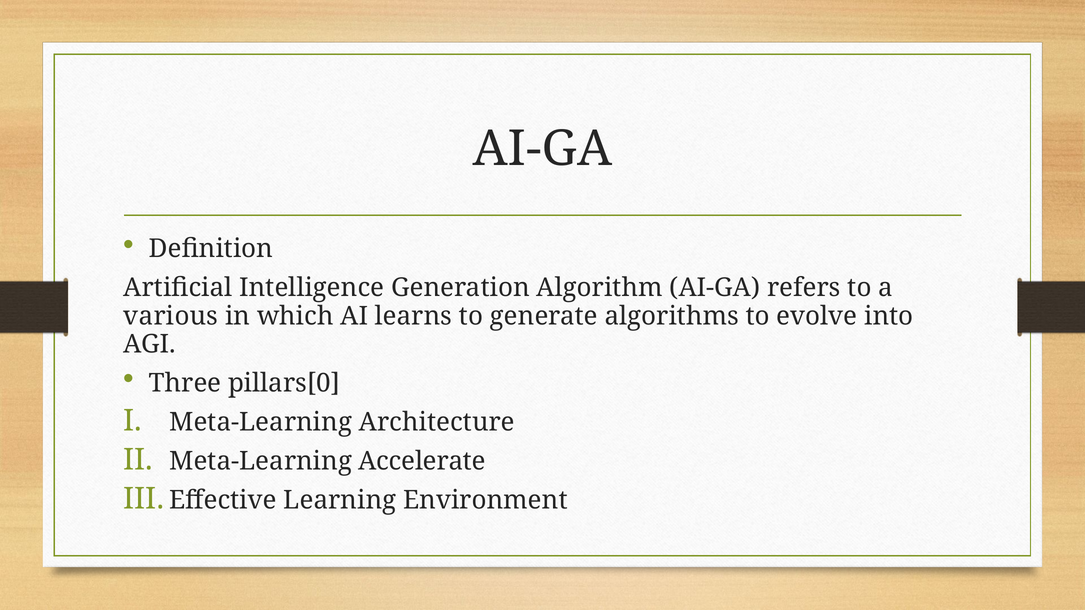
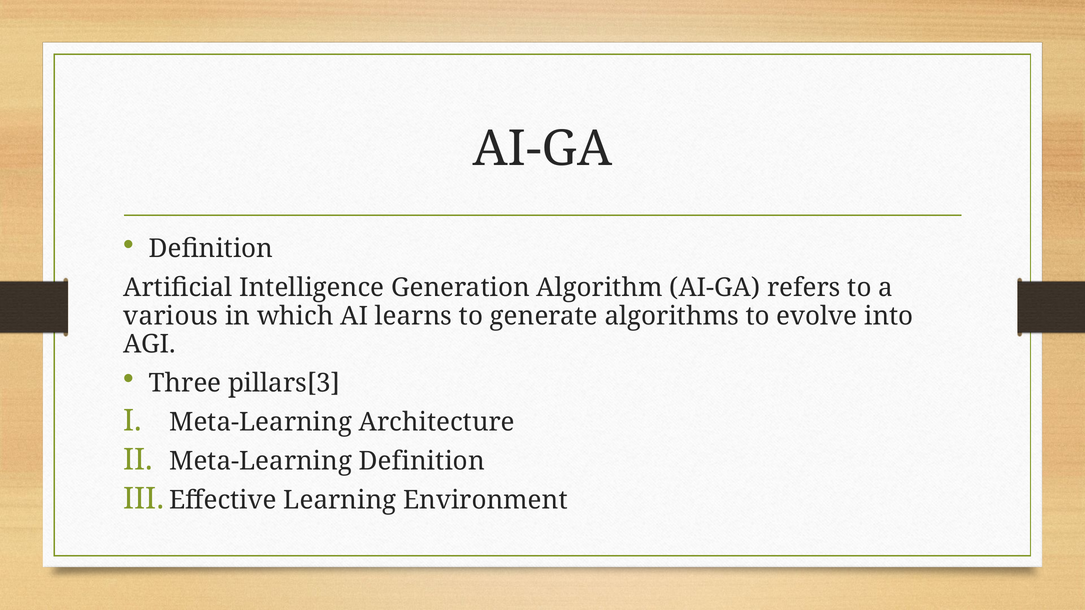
pillars[0: pillars[0 -> pillars[3 (284, 383)
Meta-Learning Accelerate: Accelerate -> Definition (422, 461)
